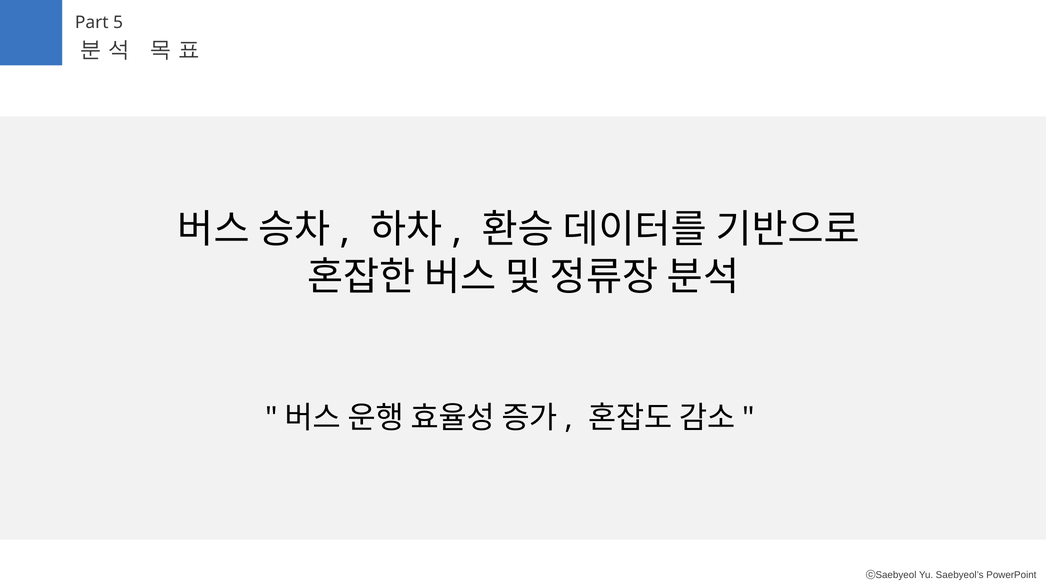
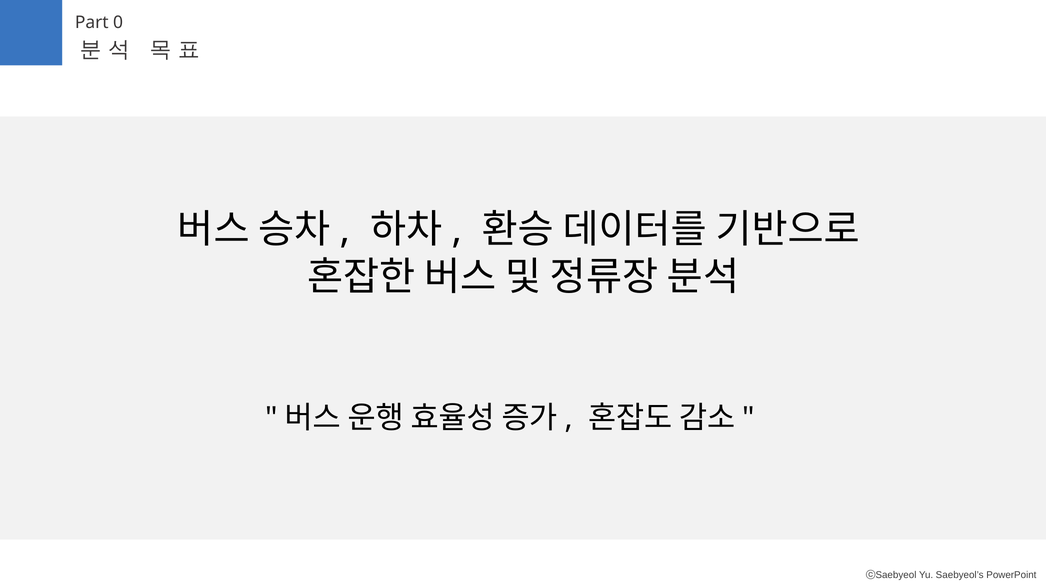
5: 5 -> 0 (118, 22)
